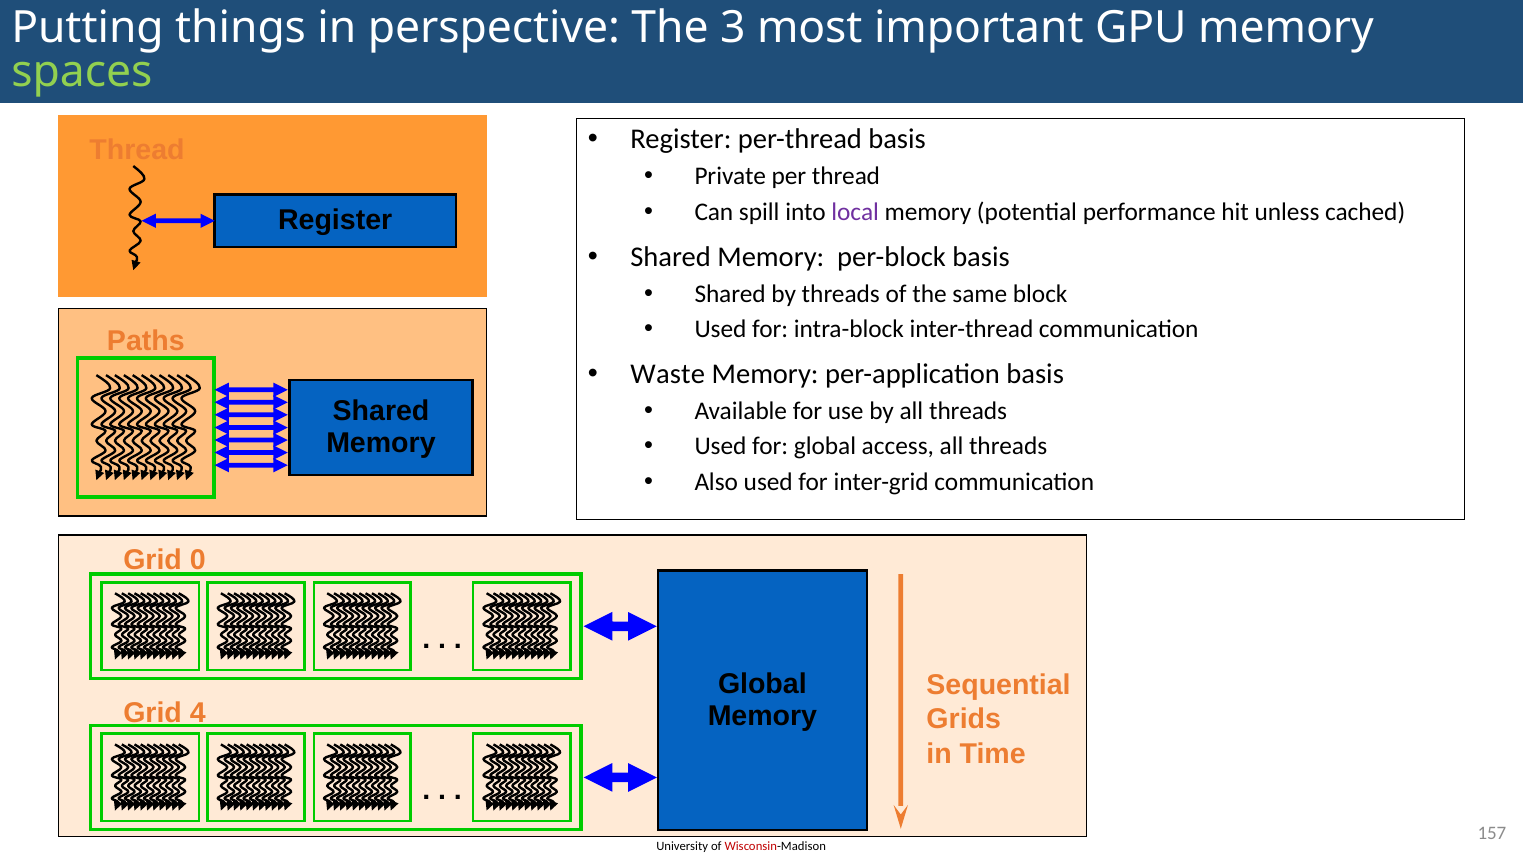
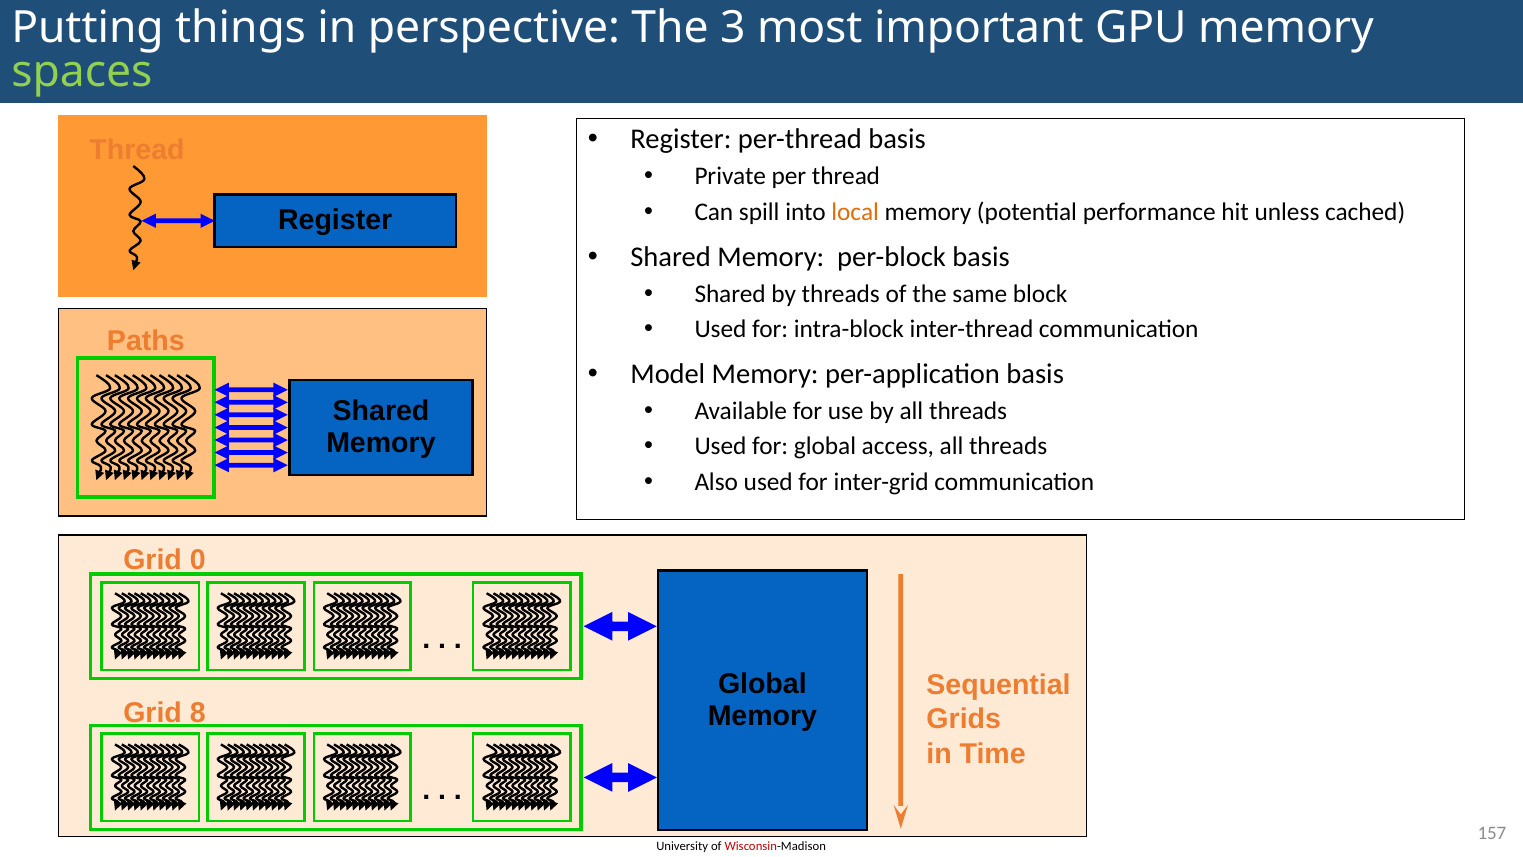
local colour: purple -> orange (855, 212)
Waste: Waste -> Model (668, 374)
4: 4 -> 8 (198, 713)
